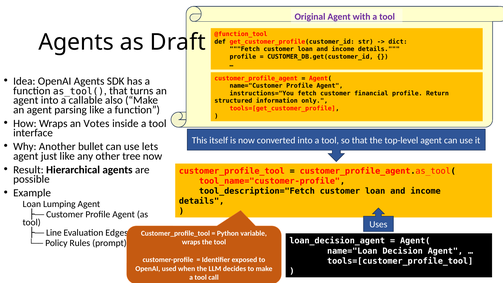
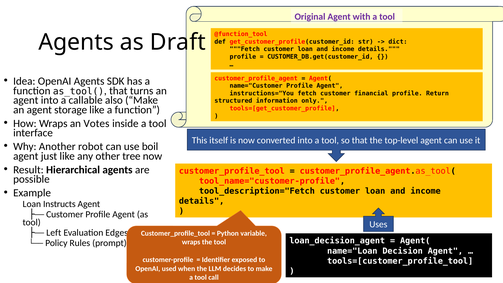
parsing: parsing -> storage (71, 110)
bullet: bullet -> robot (91, 147)
lets: lets -> boil (150, 147)
Lumping: Lumping -> Instructs (59, 204)
Line: Line -> Left (54, 233)
